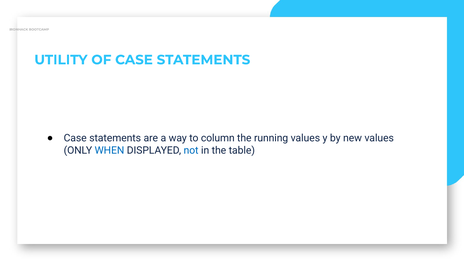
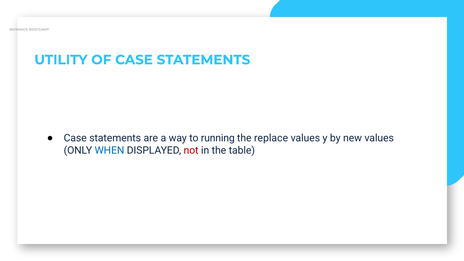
column: column -> running (218, 138)
running: running -> replace (271, 138)
not colour: blue -> red (191, 151)
